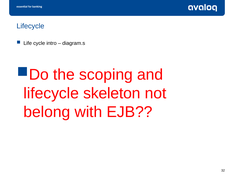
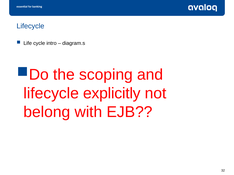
skeleton: skeleton -> explicitly (112, 94)
